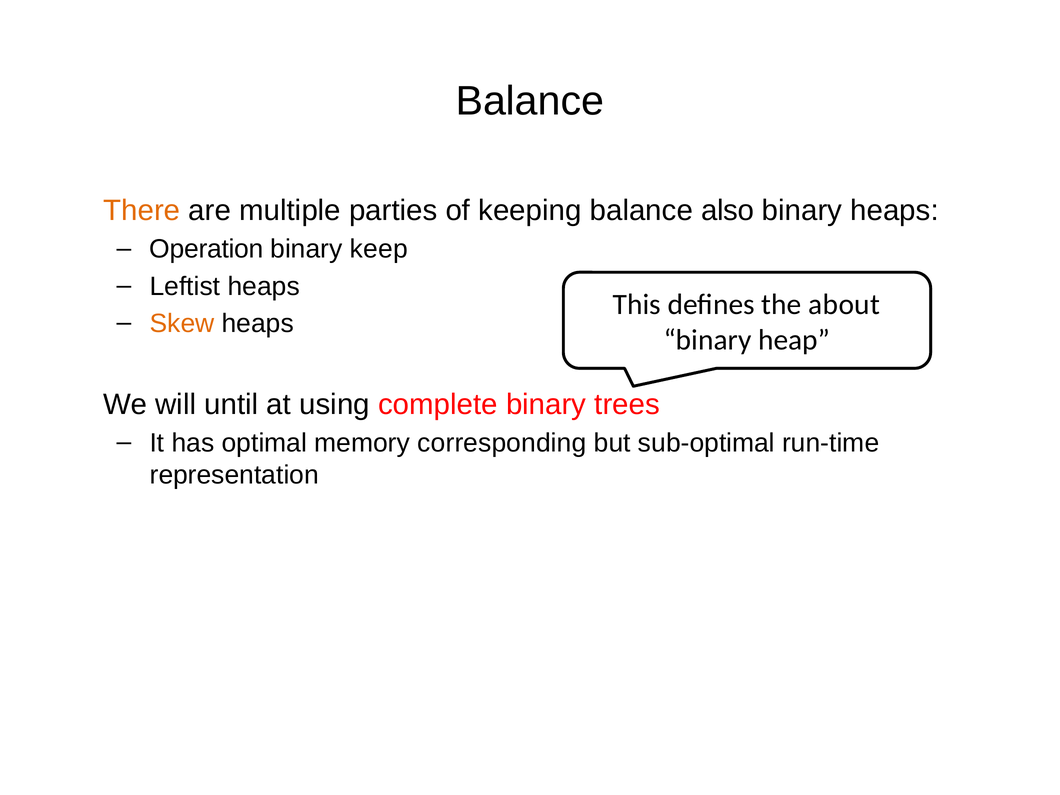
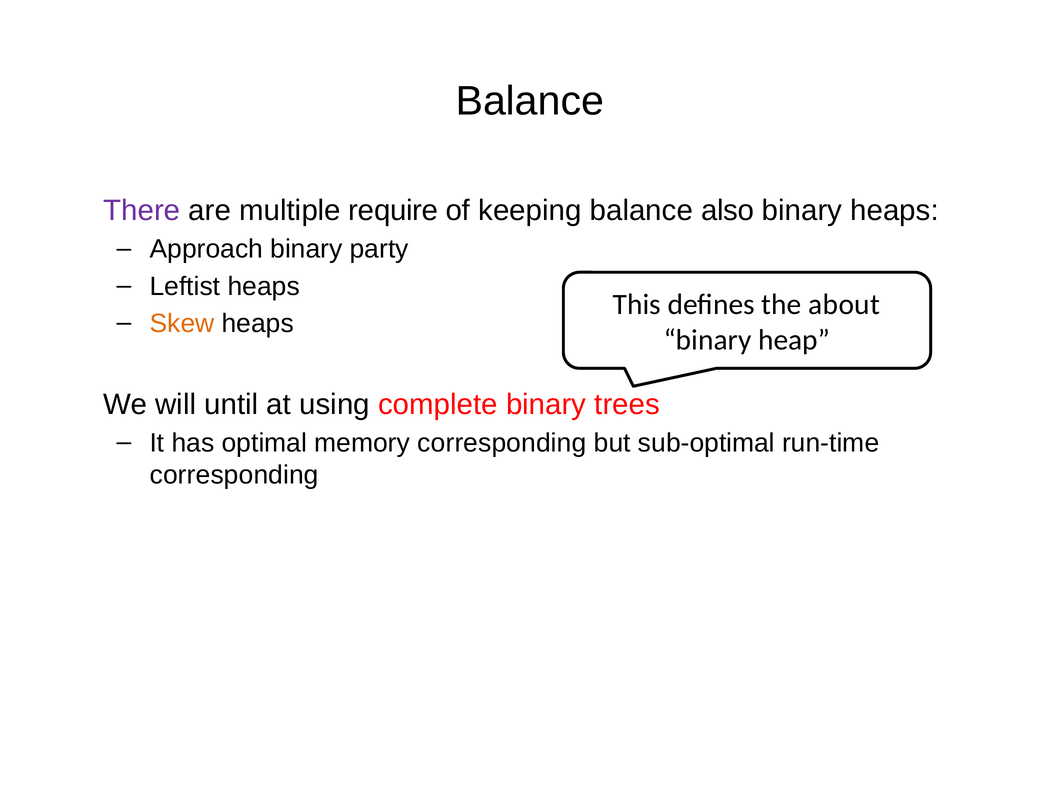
There colour: orange -> purple (142, 211)
parties: parties -> require (393, 211)
Operation: Operation -> Approach (206, 249)
keep: keep -> party (379, 249)
representation: representation -> corresponding (234, 475)
